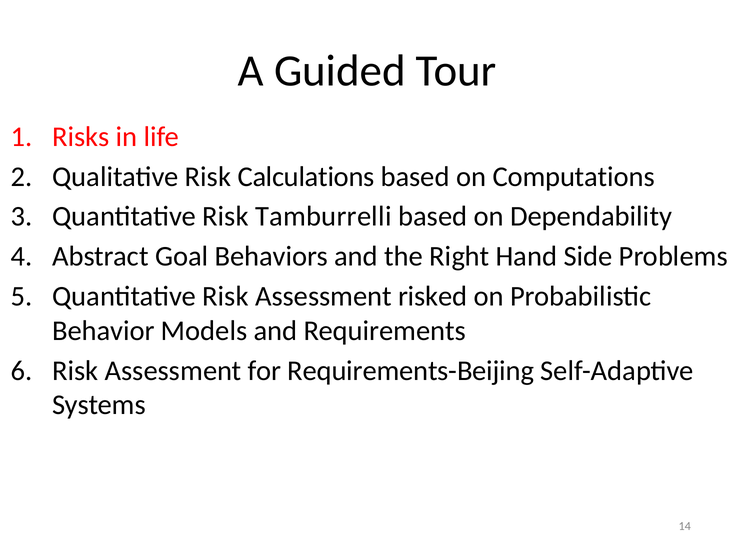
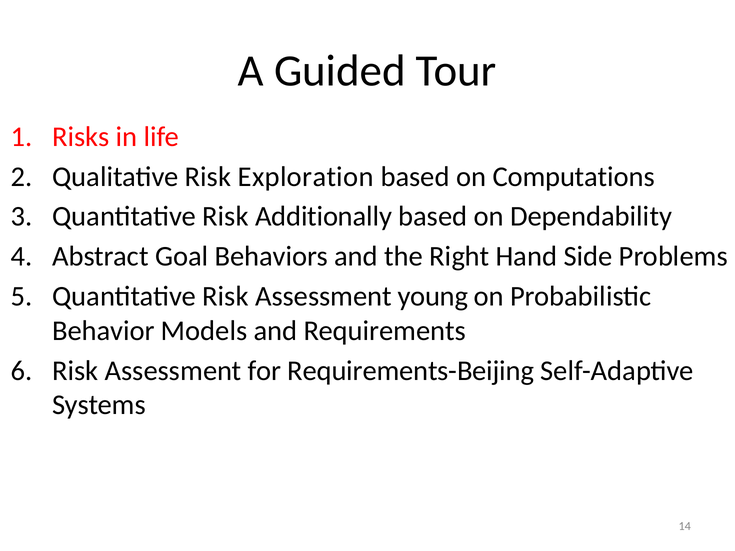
Calculations: Calculations -> Exploration (306, 177)
Tamburrelli: Tamburrelli -> Additionally (324, 217)
risked: risked -> young (433, 297)
